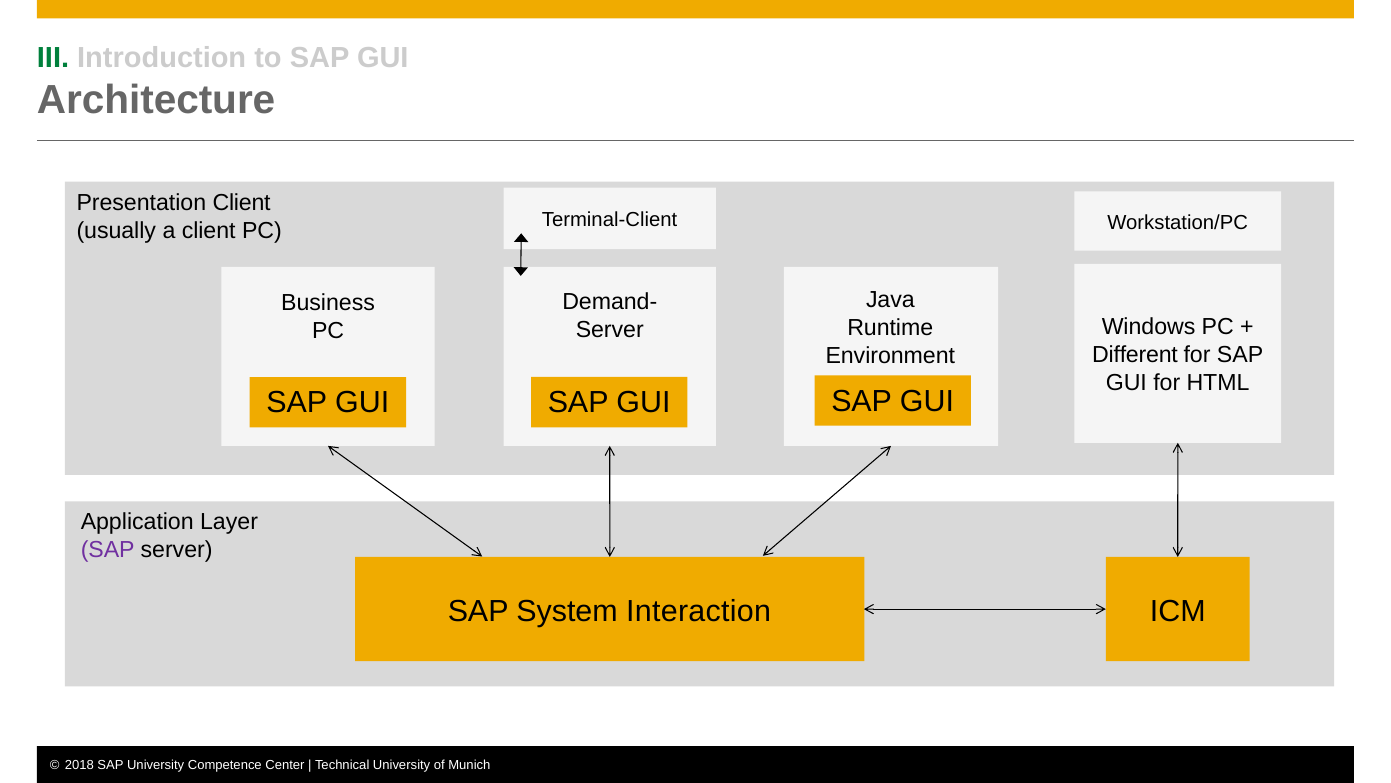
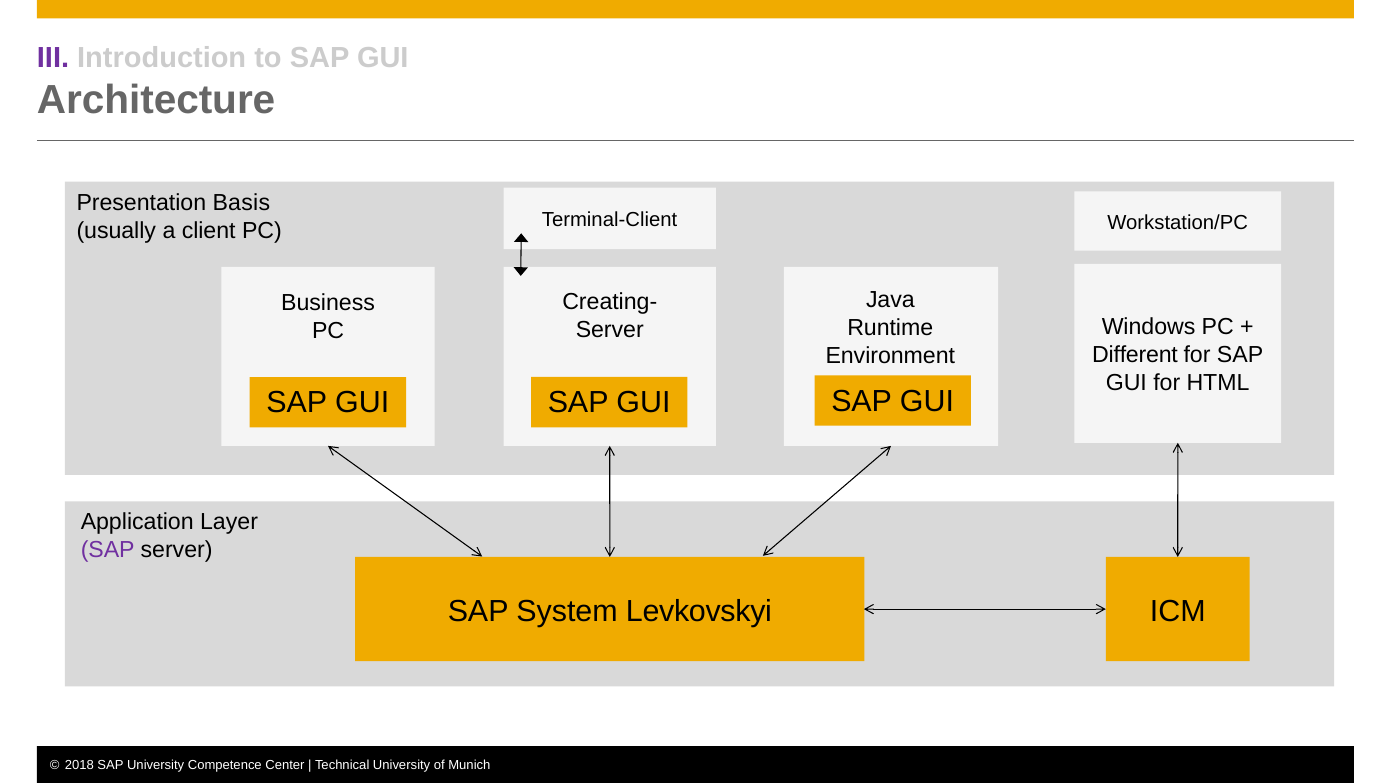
III colour: green -> purple (53, 58)
Presentation Client: Client -> Basis (241, 203)
Demand-: Demand- -> Creating- (610, 301)
Interaction: Interaction -> Levkovskyi (699, 611)
